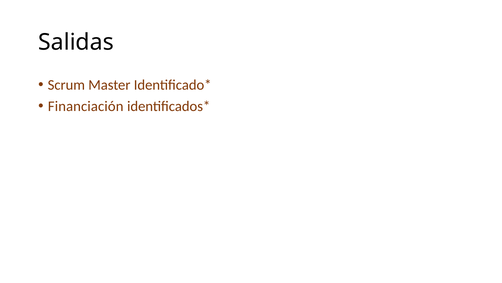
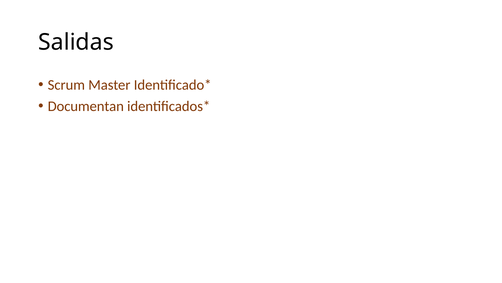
Financiación: Financiación -> Documentan (86, 106)
